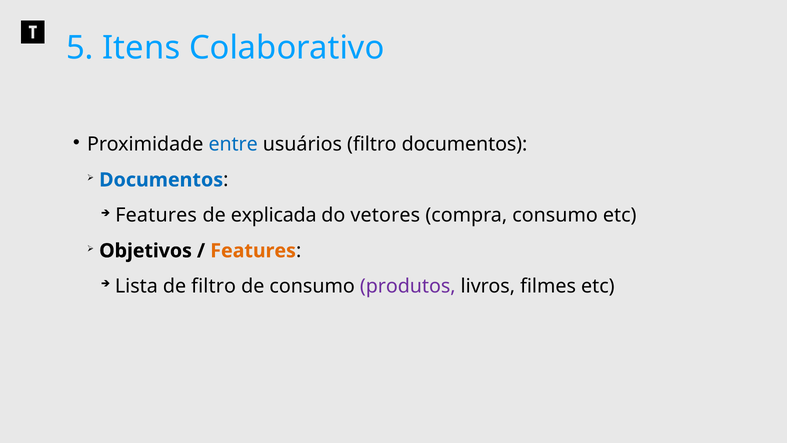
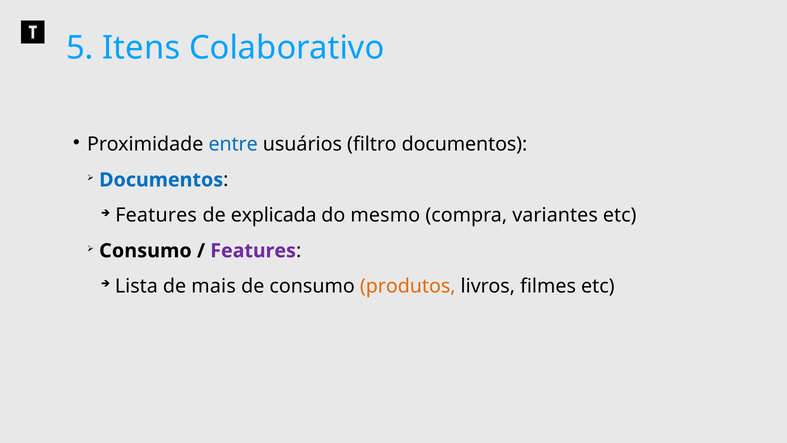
vetores: vetores -> mesmo (385, 215)
compra consumo: consumo -> variantes (555, 215)
Objetivos: Objetivos -> Consumo (145, 251)
Features colour: orange -> purple (253, 251)
de filtro: filtro -> mais (214, 286)
produtos colour: purple -> orange (408, 286)
